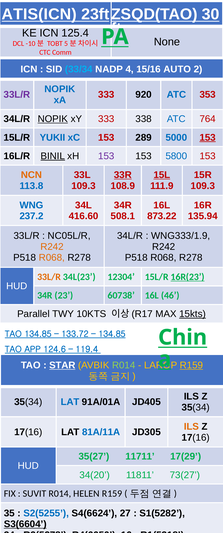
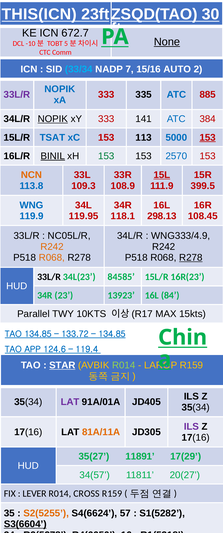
ATIS(ICN: ATIS(ICN -> THIS(ICN (39, 14)
125.4: 125.4 -> 672.7 (75, 33)
None underline: none -> present (167, 42)
4: 4 -> 7 (130, 69)
920: 920 -> 335 (144, 95)
353: 353 -> 885 (208, 95)
338: 338 -> 141 (144, 119)
764: 764 -> 384 (208, 119)
YUKII: YUKII -> TSAT (52, 138)
289: 289 -> 113 (144, 138)
153 colour: purple -> green (106, 156)
5800: 5800 -> 2570 (176, 156)
33R underline: present -> none (123, 175)
109.3: 109.3 -> 399.5 (203, 186)
237.2: 237.2 -> 119.9 (31, 216)
416.60: 416.60 -> 119.95 (84, 216)
508.1: 508.1 -> 118.1 (123, 216)
873.22: 873.22 -> 298.13 (162, 216)
135.94: 135.94 -> 108.45 (203, 216)
WNG333/1.9: WNG333/1.9 -> WNG333/4.9 (181, 236)
R278 underline: none -> present (191, 258)
33L/R colour: orange -> black (49, 277)
12304: 12304 -> 84585 (121, 277)
16R(23 underline: present -> none (188, 277)
60738: 60738 -> 13923 (121, 296)
46: 46 -> 84 (170, 296)
15kts underline: present -> none (193, 314)
R159 underline: present -> none (191, 366)
LAT colour: blue -> purple (70, 402)
ILS colour: orange -> purple (191, 427)
81A/11A colour: blue -> orange (101, 432)
11711: 11711 -> 11891 (140, 457)
34(20: 34(20 -> 34(57 (95, 475)
73(27: 73(27 -> 20(27 (185, 475)
SUVIT: SUVIT -> LEVER (35, 494)
HELEN: HELEN -> CROSS (86, 494)
S2(5255 colour: blue -> orange (46, 514)
27: 27 -> 57 (125, 514)
